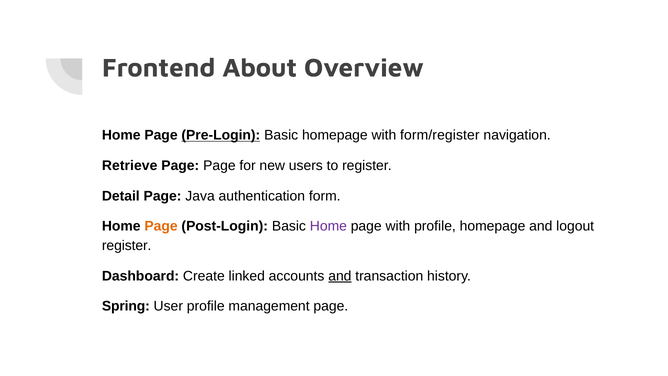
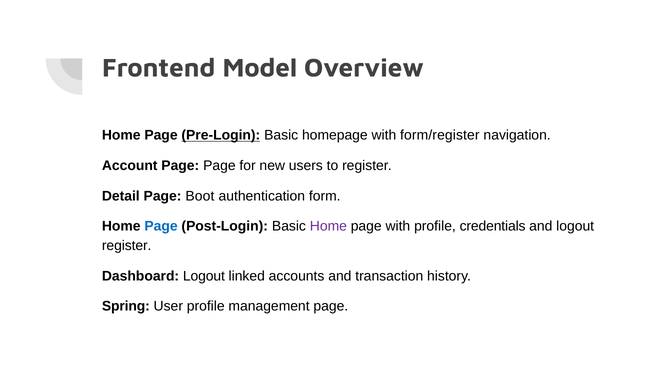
About: About -> Model (260, 68)
Retrieve: Retrieve -> Account (130, 166)
Java: Java -> Boot (200, 196)
Page colour: orange -> blue (161, 226)
profile homepage: homepage -> credentials (493, 226)
Dashboard Create: Create -> Logout (204, 276)
and underline: present -> none (340, 276)
